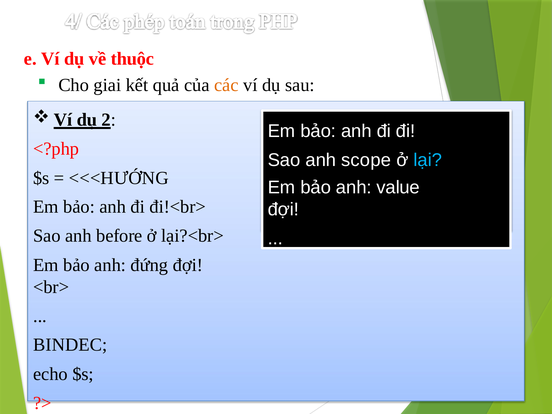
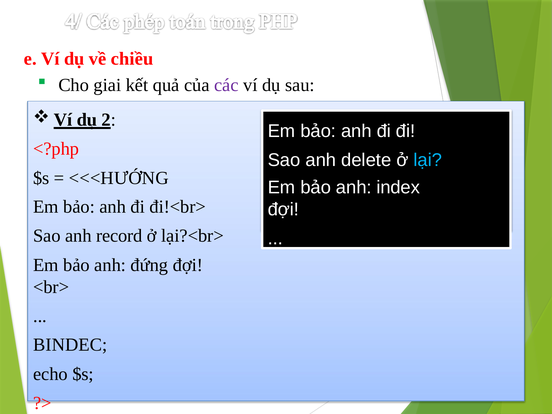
thuộc: thuộc -> chiều (132, 59)
các colour: orange -> purple (226, 85)
scope: scope -> delete (366, 160)
value: value -> index (398, 187)
before: before -> record (119, 236)
